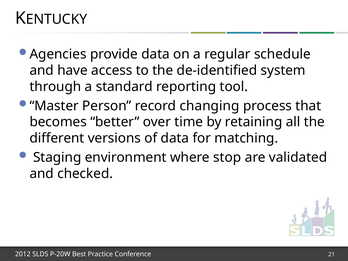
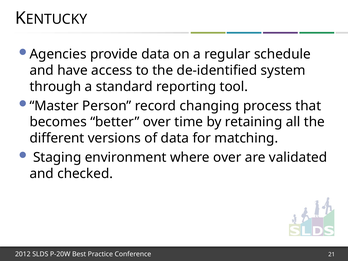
where stop: stop -> over (227, 157)
